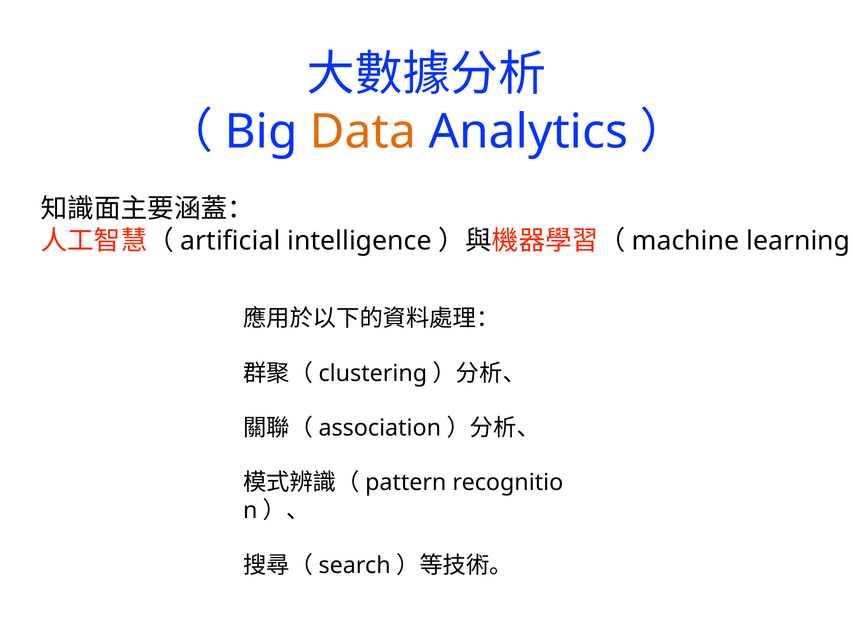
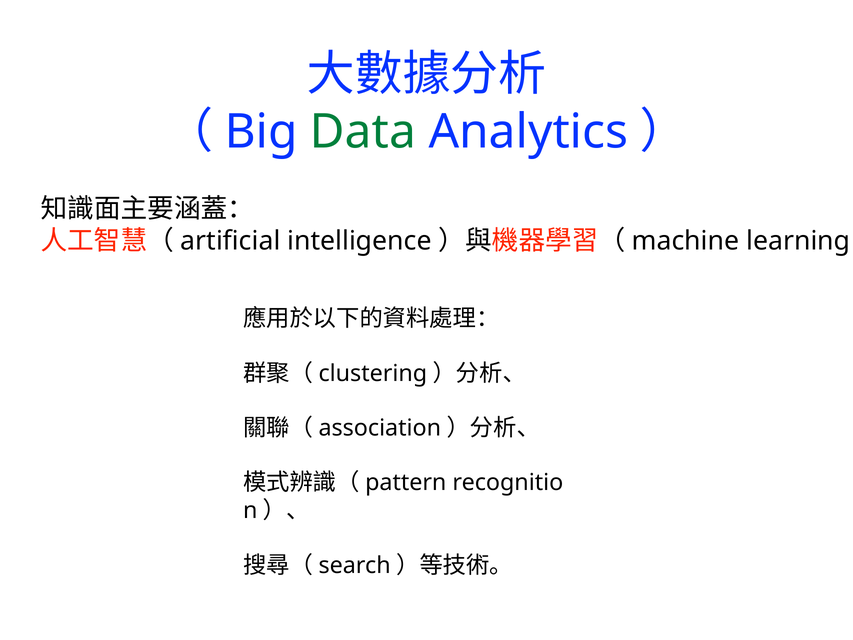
Data colour: orange -> green (363, 132)
